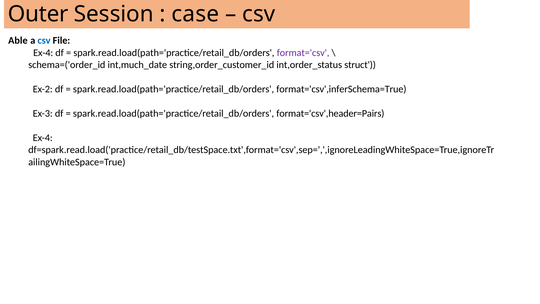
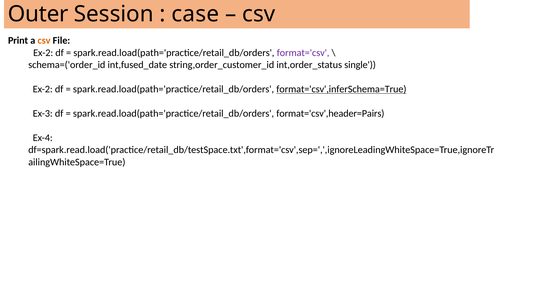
Able: Able -> Print (18, 40)
csv colour: blue -> orange (44, 40)
Ex-4: Ex-4 -> Ex-2 (43, 53)
int,much_date: int,much_date -> int,fused_date (137, 65)
struct: struct -> single (360, 65)
format='csv',inferSchema=True underline: none -> present (341, 89)
